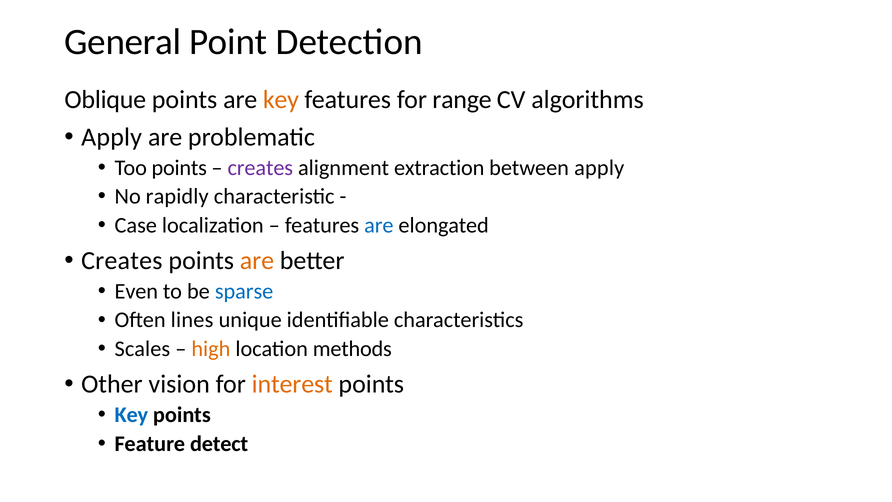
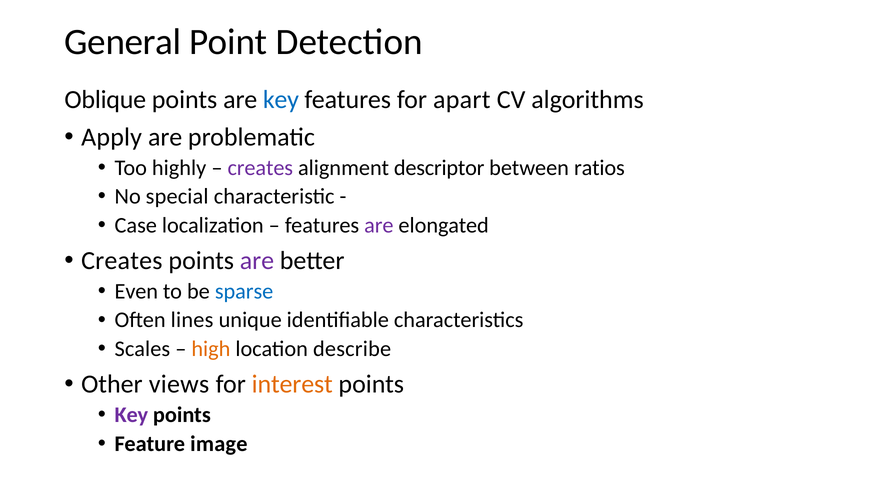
key colour: orange -> blue (281, 100)
range: range -> apart (462, 100)
Too points: points -> highly (179, 168)
extraction: extraction -> descriptor (439, 168)
between apply: apply -> ratios (599, 168)
rapidly: rapidly -> special (177, 196)
are colour: blue -> purple (379, 225)
are colour: orange -> purple (257, 260)
methods: methods -> describe (352, 349)
vision: vision -> views (179, 384)
Key colour: blue -> purple (131, 415)
detect: detect -> image (219, 443)
